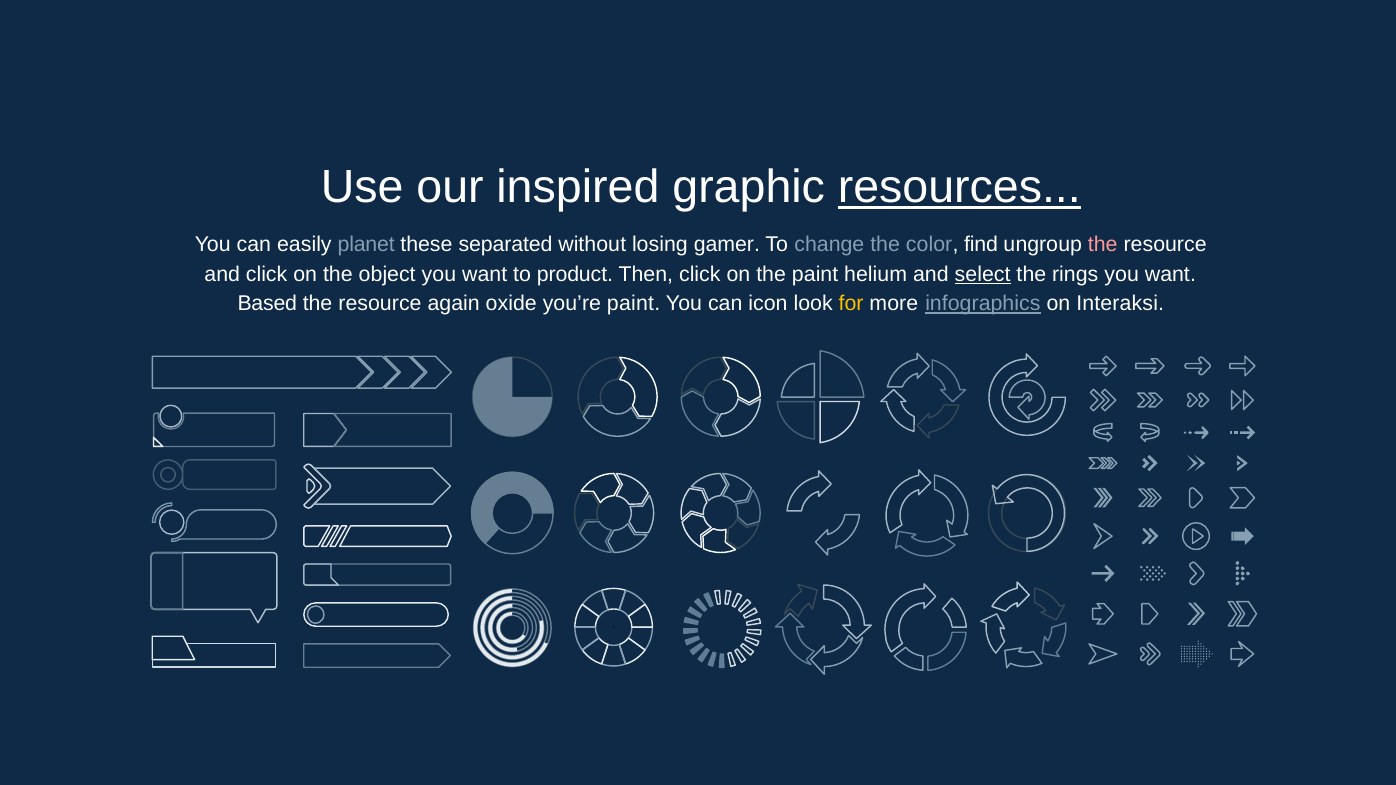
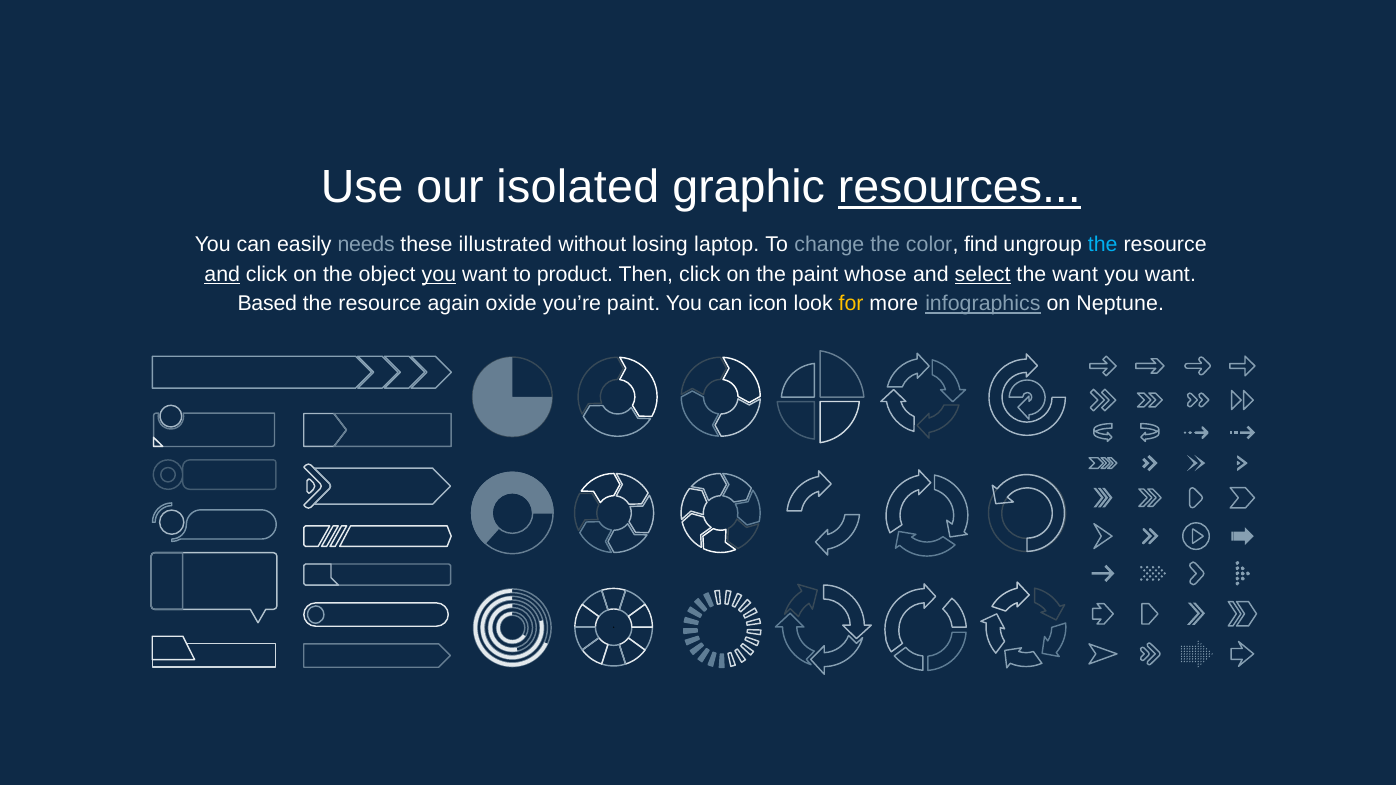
inspired: inspired -> isolated (578, 188)
planet: planet -> needs (366, 245)
separated: separated -> illustrated (505, 245)
gamer: gamer -> laptop (727, 245)
the colour: pink -> light blue (1103, 245)
and underline: none -> present (222, 274)
you underline: none -> present (439, 274)
helium: helium -> whose (876, 274)
the rings: rings -> want (1075, 274)
Interaksi: Interaksi -> Neptune (1120, 304)
